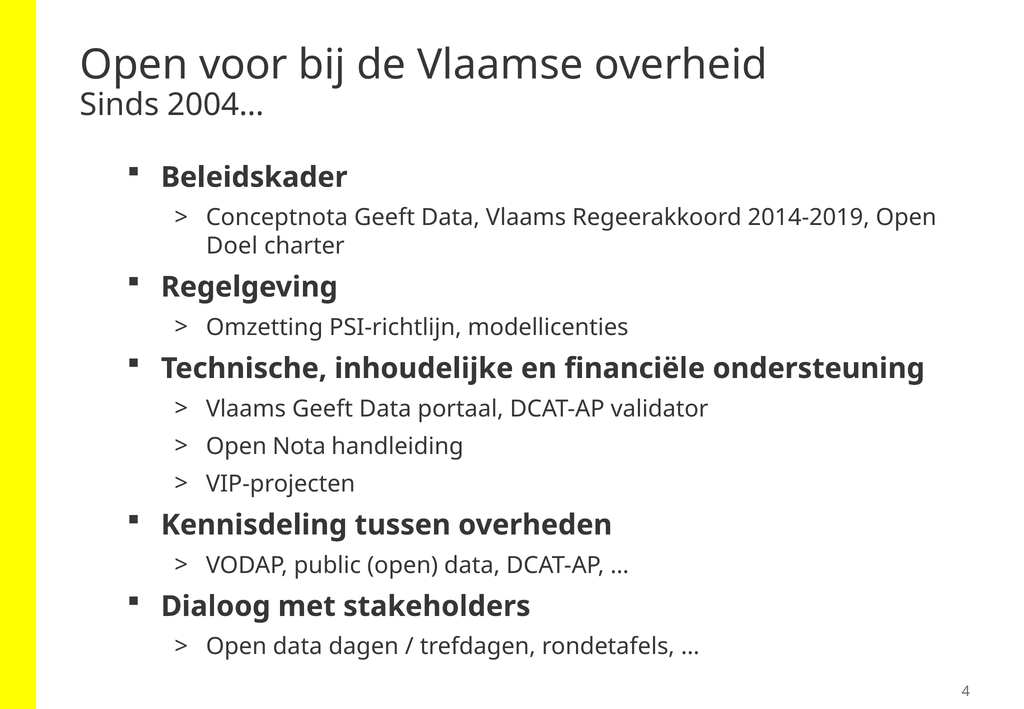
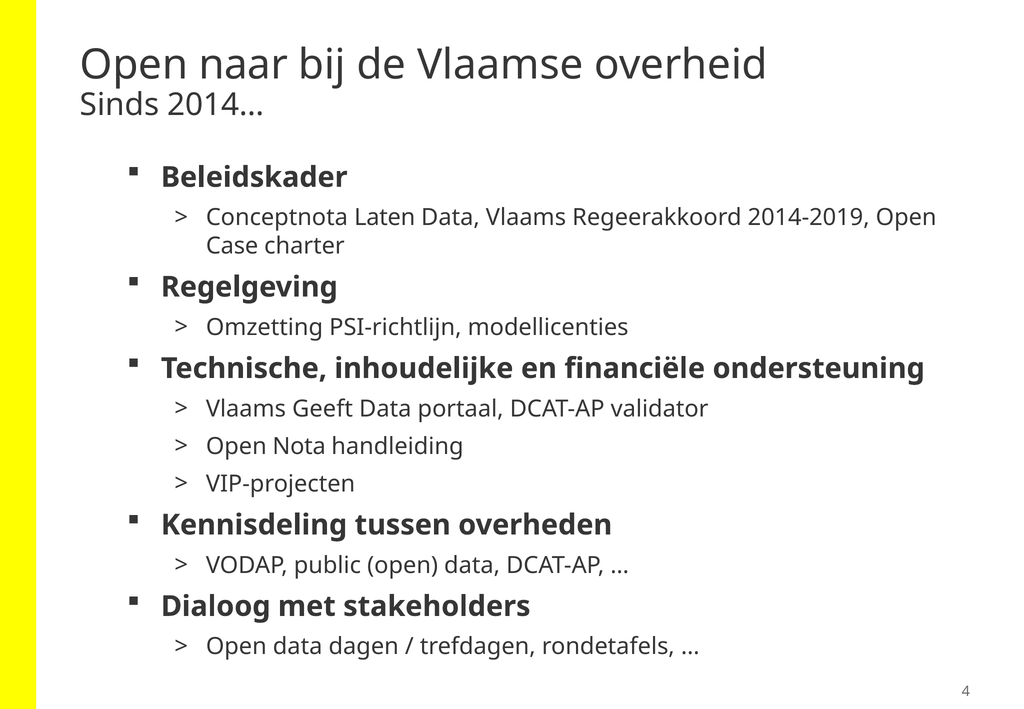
voor: voor -> naar (243, 65)
2004…: 2004… -> 2014… (216, 105)
Conceptnota Geeft: Geeft -> Laten (385, 218)
Doel: Doel -> Case (232, 246)
